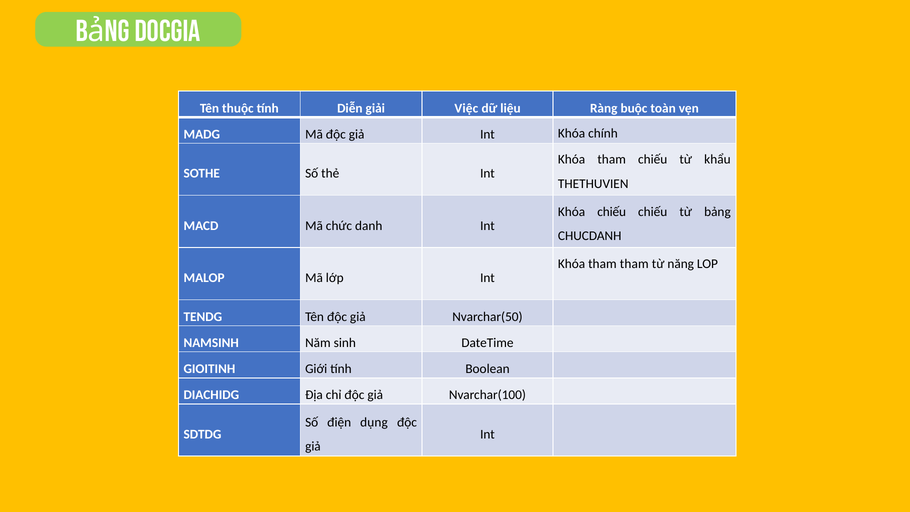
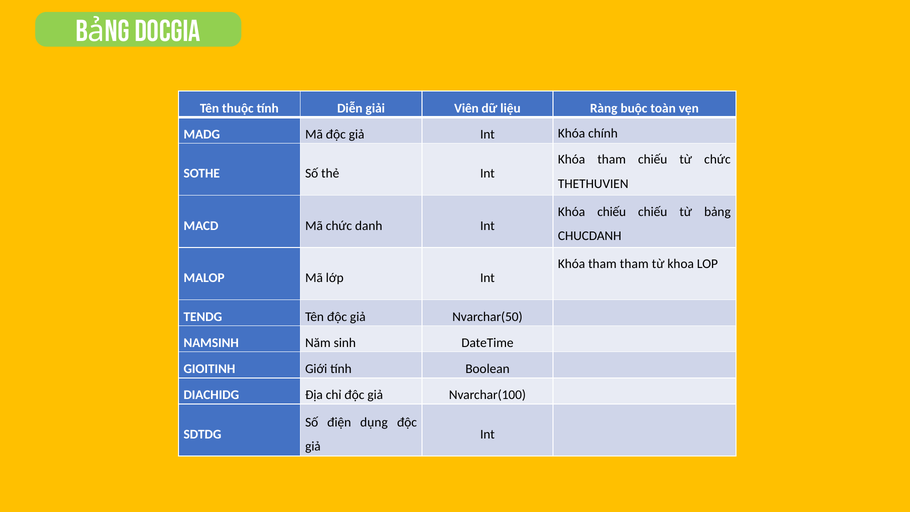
Việc: Việc -> Viên (466, 108)
từ khẩu: khẩu -> chức (717, 159)
năng: năng -> khoa (681, 264)
